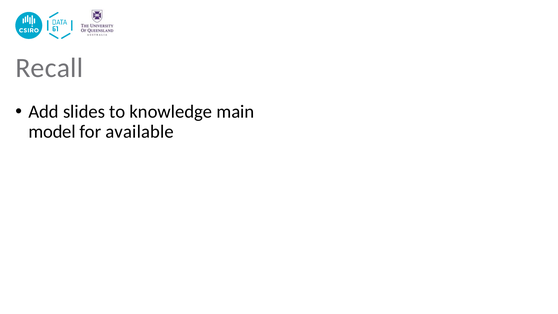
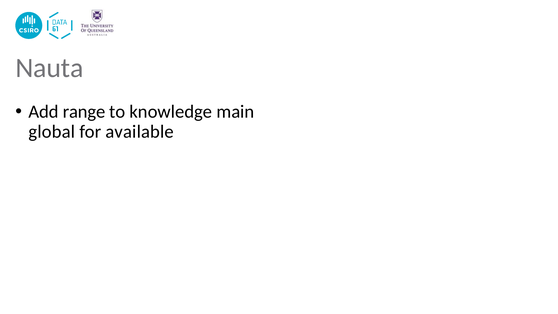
Recall: Recall -> Nauta (49, 68)
slides: slides -> range (84, 112)
model: model -> global (52, 132)
